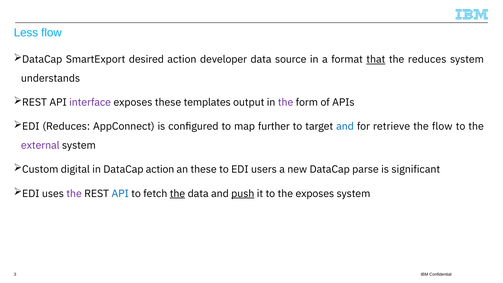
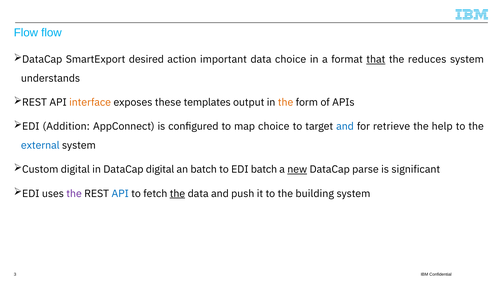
Less: Less -> Flow (26, 33)
developer: developer -> important (223, 59)
data source: source -> choice (291, 59)
interface colour: purple -> orange (90, 102)
the colour: purple -> orange (286, 102)
EDI Reduces: Reduces -> Addition (66, 126)
map further: further -> choice (274, 126)
the flow: flow -> help (442, 126)
external colour: purple -> blue (40, 145)
DataCap action: action -> digital (160, 169)
an these: these -> batch (204, 169)
EDI users: users -> batch (264, 169)
new underline: none -> present (297, 169)
push underline: present -> none (243, 194)
the exposes: exposes -> building (315, 194)
